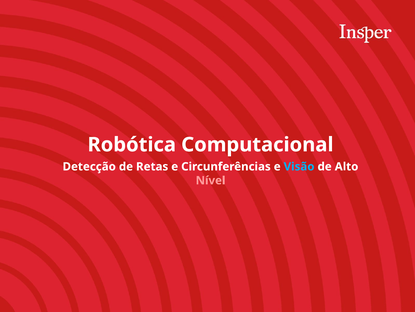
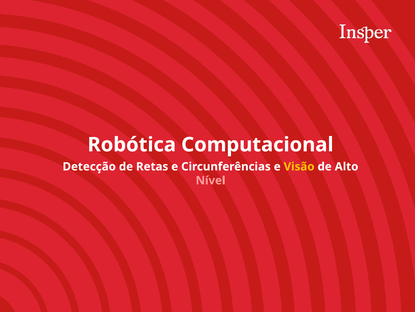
Visão colour: light blue -> yellow (299, 166)
